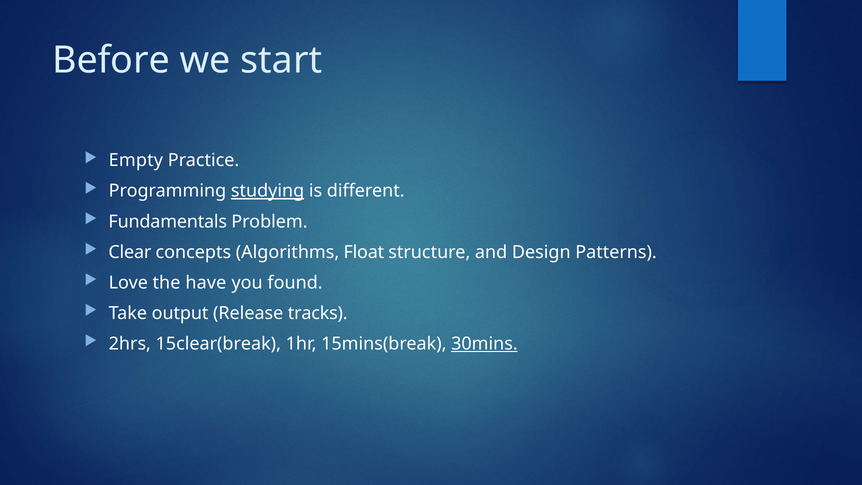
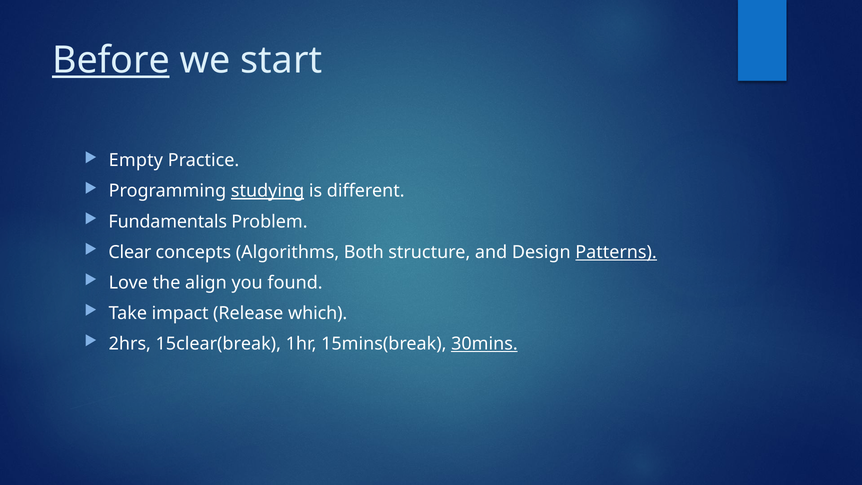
Before underline: none -> present (111, 61)
Float: Float -> Both (364, 252)
Patterns underline: none -> present (616, 252)
have: have -> align (206, 283)
output: output -> impact (180, 313)
tracks: tracks -> which (318, 313)
